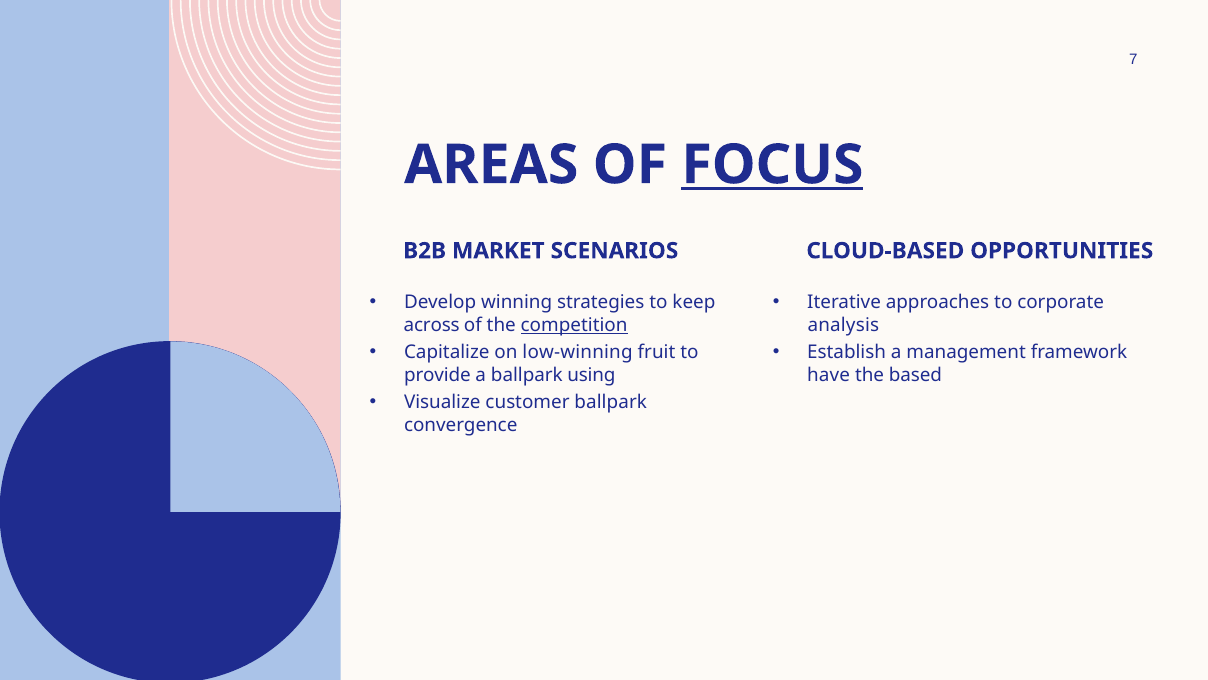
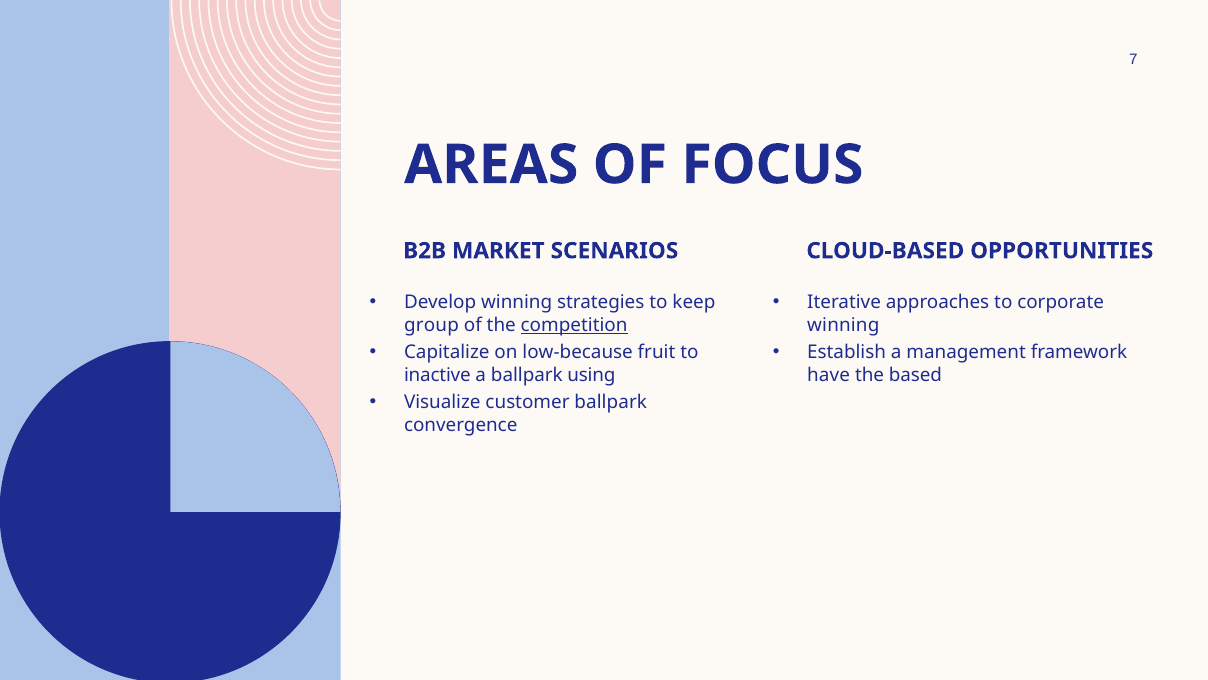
FOCUS underline: present -> none (772, 165)
across: across -> group (431, 325)
analysis: analysis -> winning (843, 325)
low-winning: low-winning -> low-because (578, 352)
provide: provide -> inactive (437, 375)
